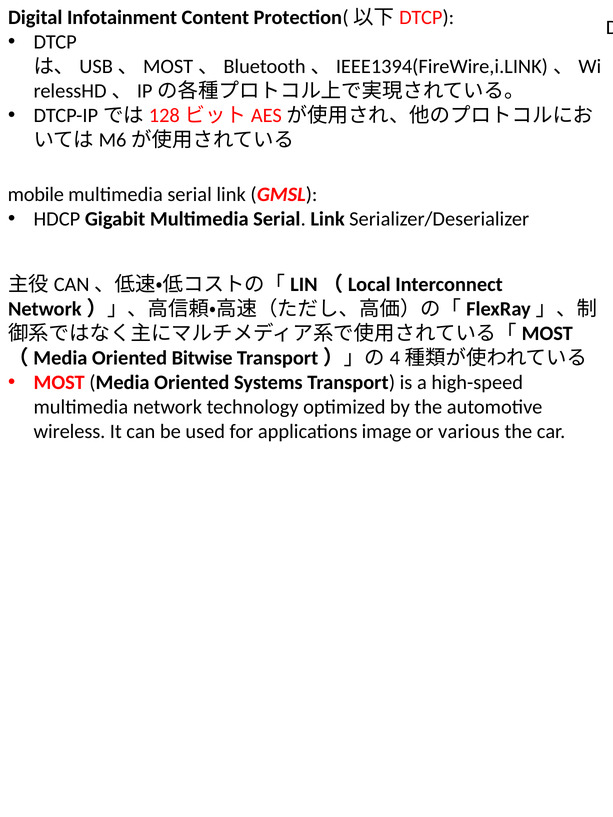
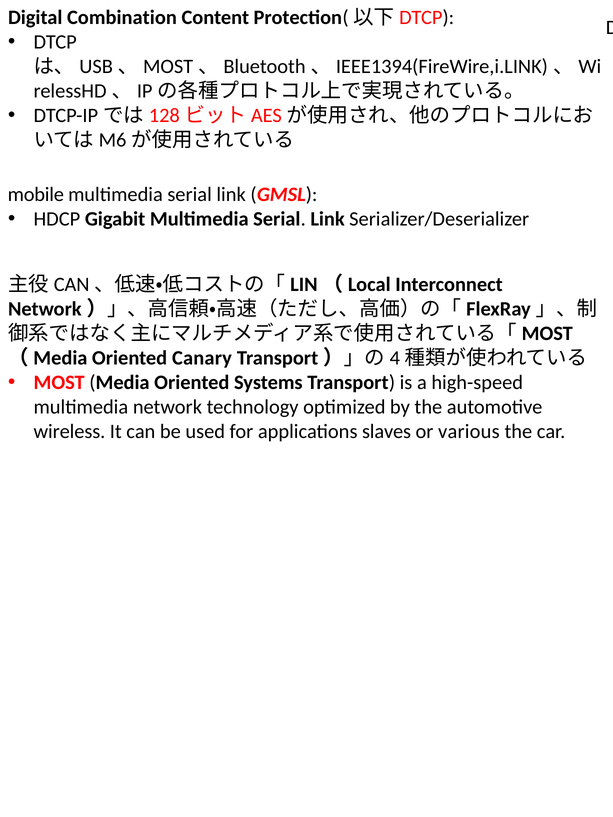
Infotainment: Infotainment -> Combination (122, 18)
Bitwise: Bitwise -> Canary (202, 358)
image: image -> slaves (387, 432)
